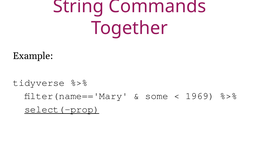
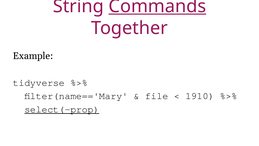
Commands underline: none -> present (157, 6)
some: some -> file (157, 96)
1969: 1969 -> 1910 (200, 96)
